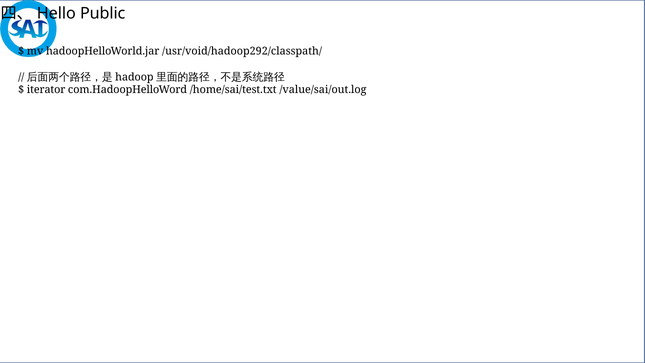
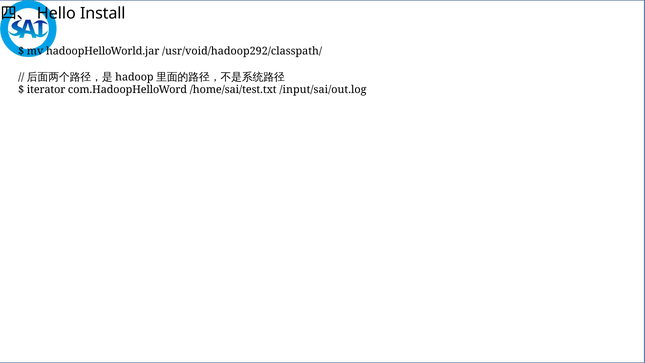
Public: Public -> Install (103, 13)
/value/sai/out.log: /value/sai/out.log -> /input/sai/out.log (323, 90)
